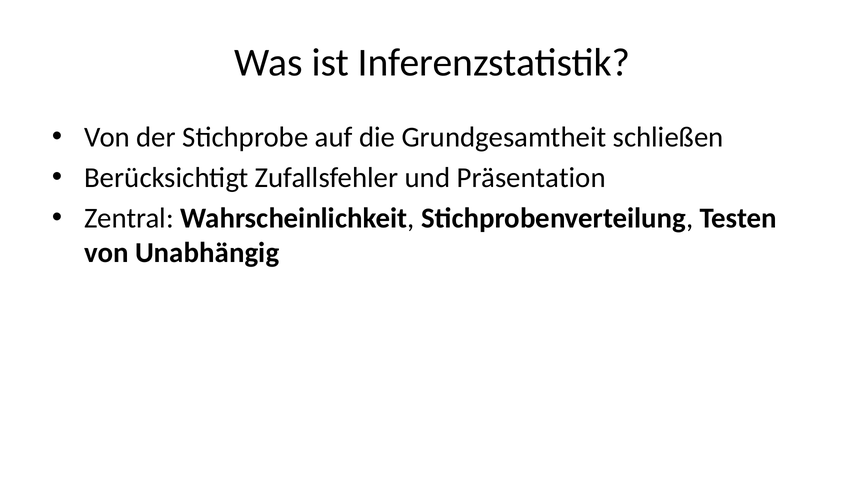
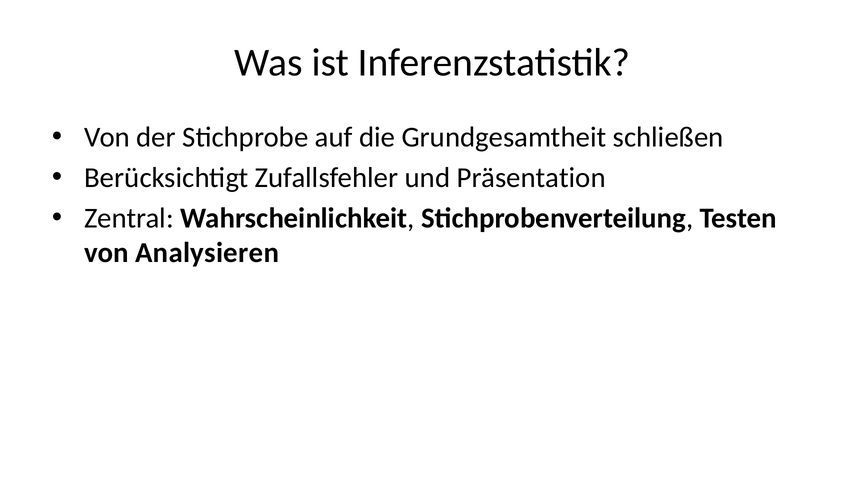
Unabhängig: Unabhängig -> Analysieren (207, 253)
